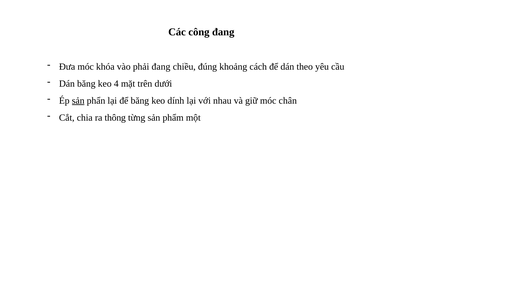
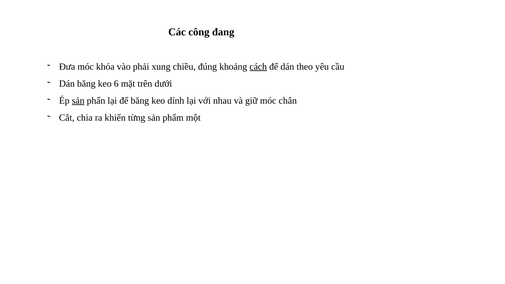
phải đang: đang -> xung (161, 67)
cách underline: none -> present (258, 67)
4: 4 -> 6 (116, 84)
thông: thông -> khiển (115, 118)
